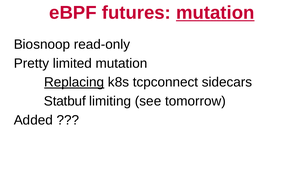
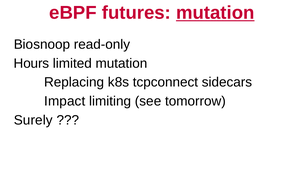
Pretty: Pretty -> Hours (31, 63)
Replacing underline: present -> none (74, 82)
Statbuf: Statbuf -> Impact (65, 101)
Added: Added -> Surely (33, 120)
